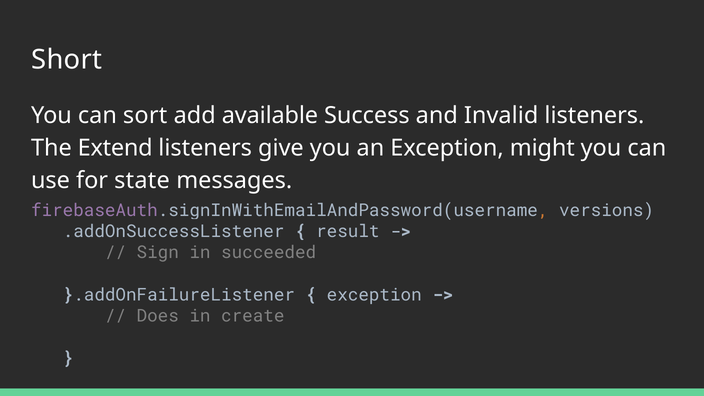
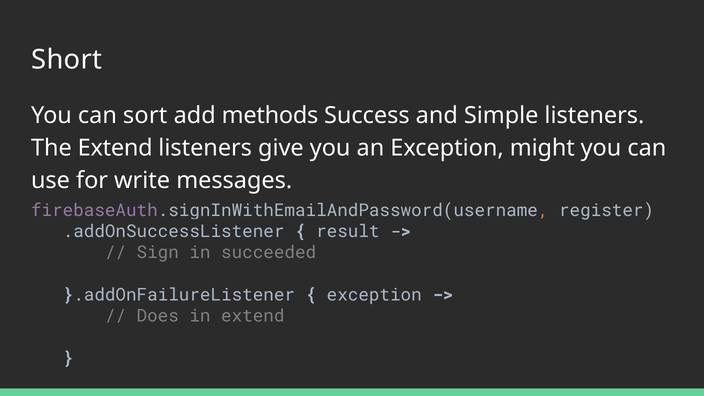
available: available -> methods (270, 116)
Invalid: Invalid -> Simple (501, 116)
state: state -> write (142, 180)
versions: versions -> register (607, 210)
in create: create -> extend (253, 316)
